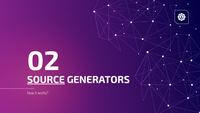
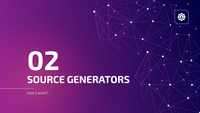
SOURCE underline: present -> none (46, 79)
